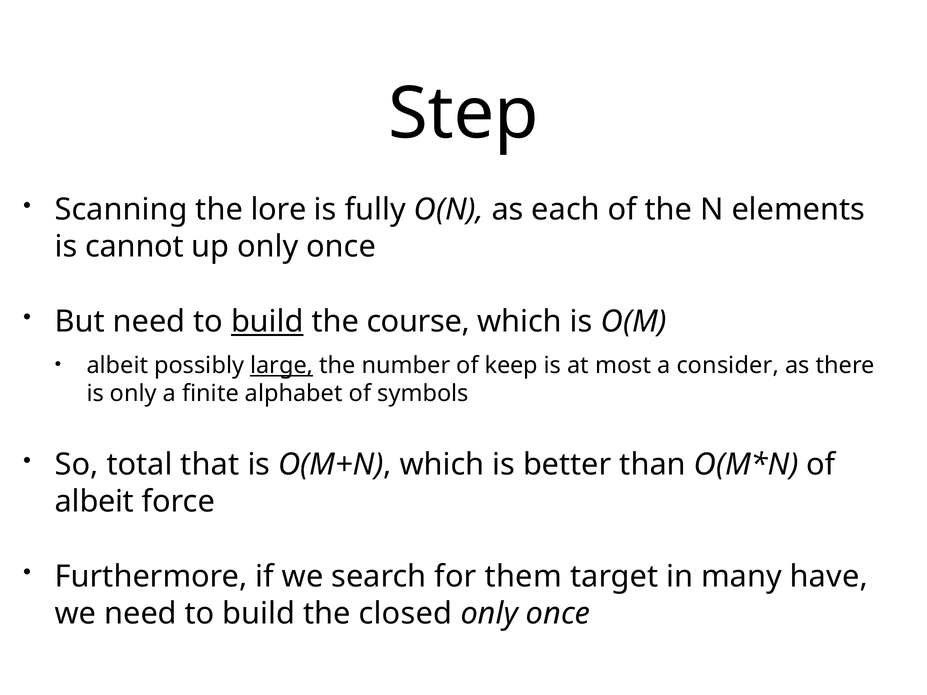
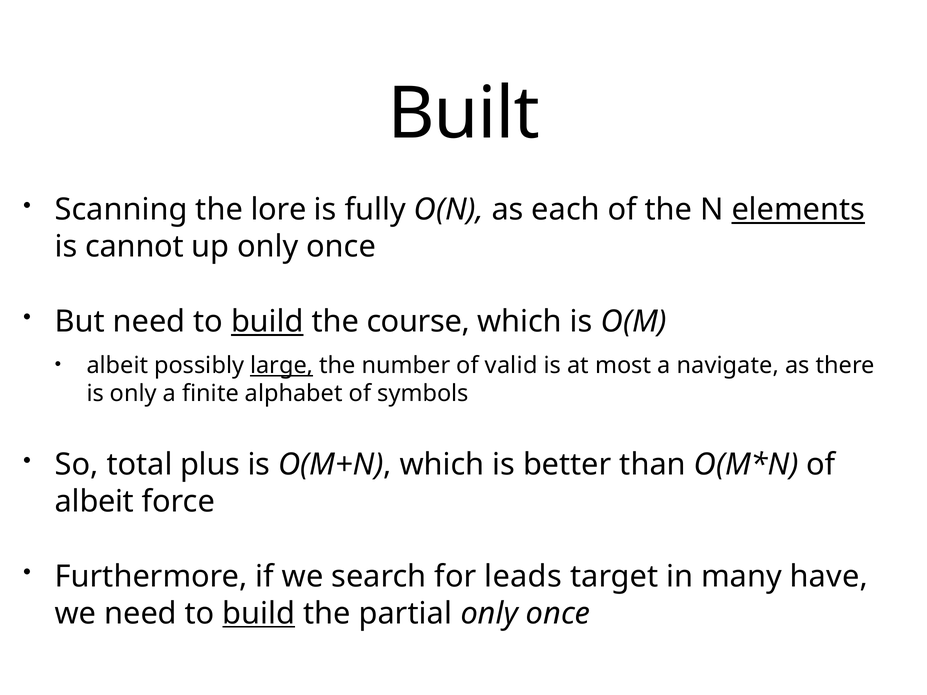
Step: Step -> Built (464, 114)
elements underline: none -> present (798, 210)
keep: keep -> valid (511, 366)
consider: consider -> navigate (728, 366)
that: that -> plus (210, 465)
them: them -> leads (523, 577)
build underline: none -> present (259, 614)
closed: closed -> partial (405, 614)
